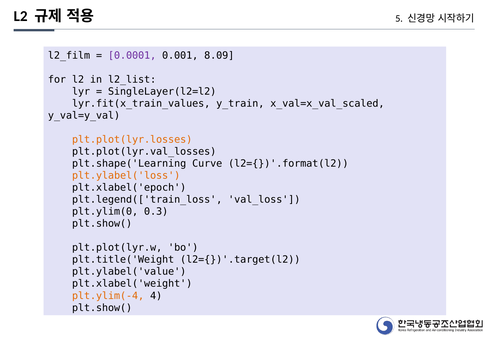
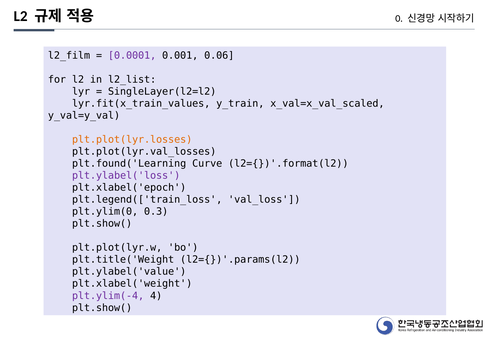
5: 5 -> 0 (399, 18)
8.09: 8.09 -> 0.06 (219, 55)
plt.shape('Learning: plt.shape('Learning -> plt.found('Learning (129, 163)
plt.ylabel('loss colour: orange -> purple (126, 175)
l2={})'.target(l2: l2={})'.target(l2 -> l2={})'.params(l2 (240, 260)
plt.ylim(-4 colour: orange -> purple (108, 296)
